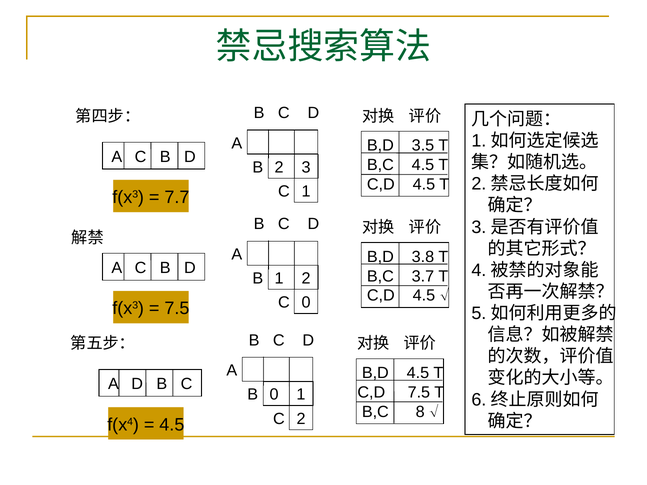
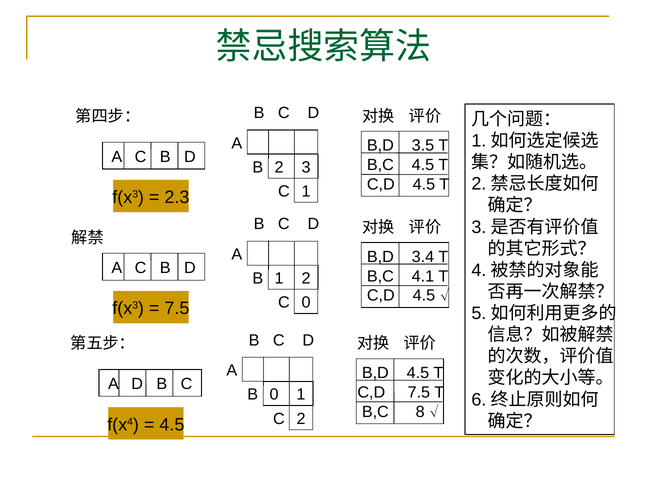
7.7: 7.7 -> 2.3 (177, 197)
3.8: 3.8 -> 3.4 (423, 257)
3.7: 3.7 -> 4.1 (423, 276)
